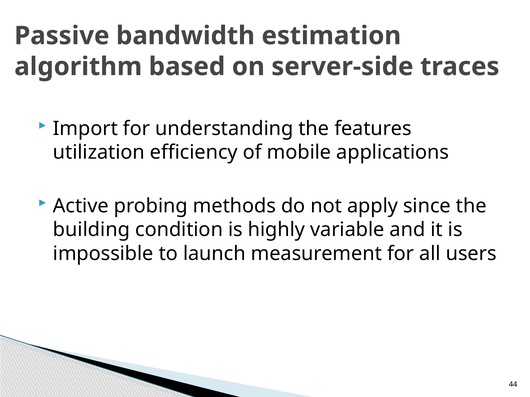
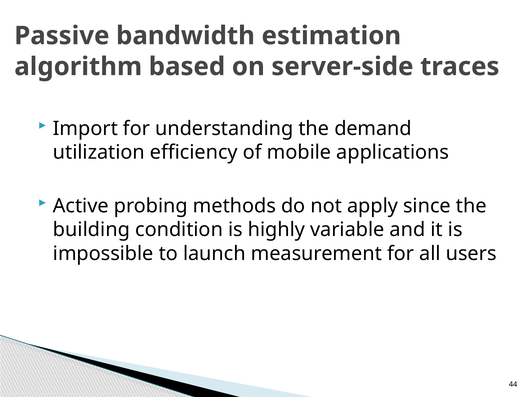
features: features -> demand (373, 129)
